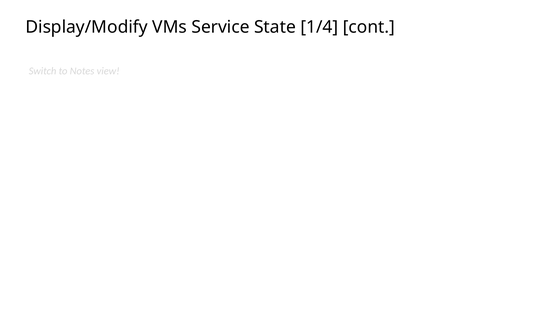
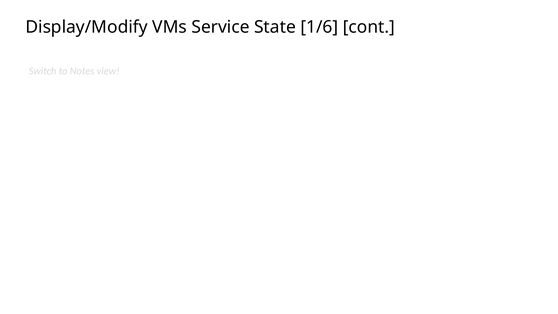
1/4: 1/4 -> 1/6 (319, 27)
